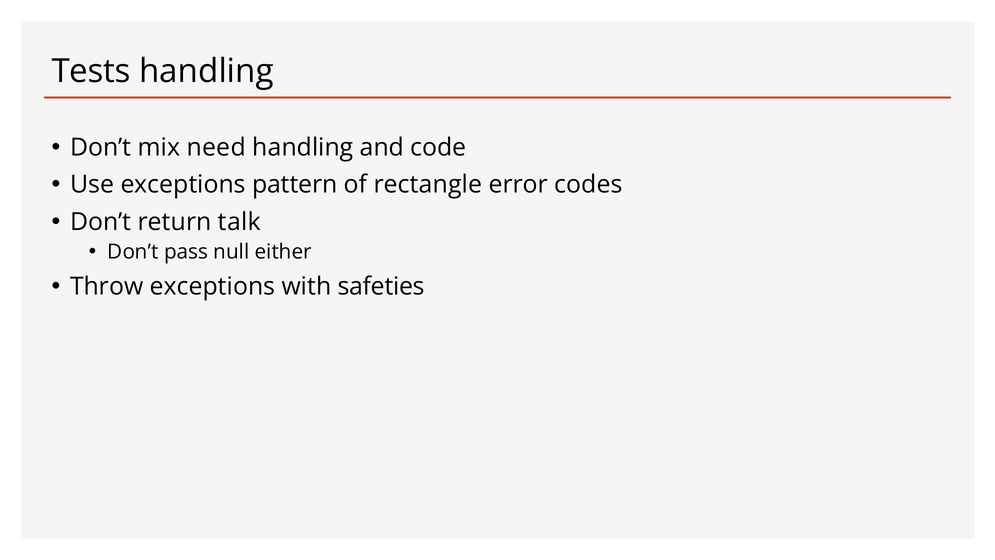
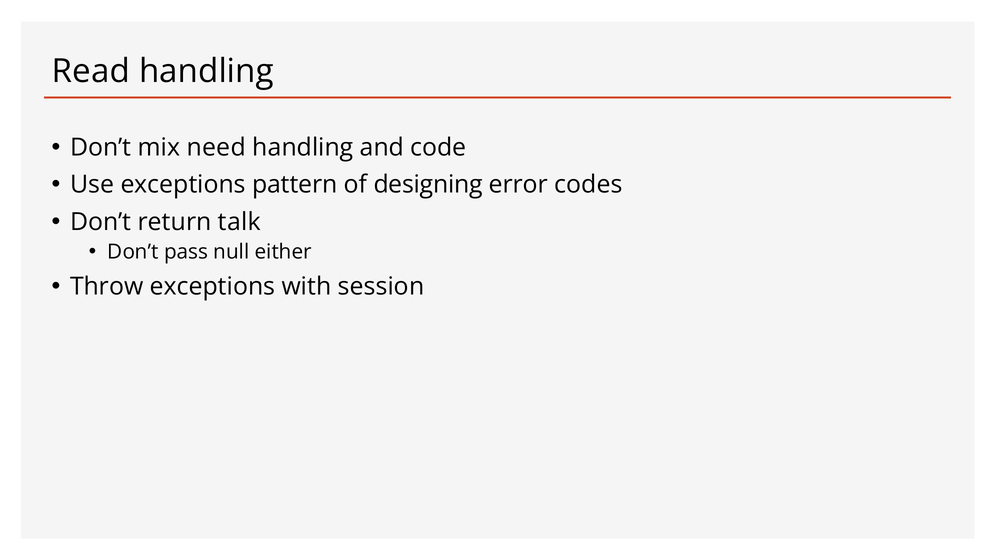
Tests: Tests -> Read (91, 71)
rectangle: rectangle -> designing (428, 184)
safeties: safeties -> session (381, 286)
